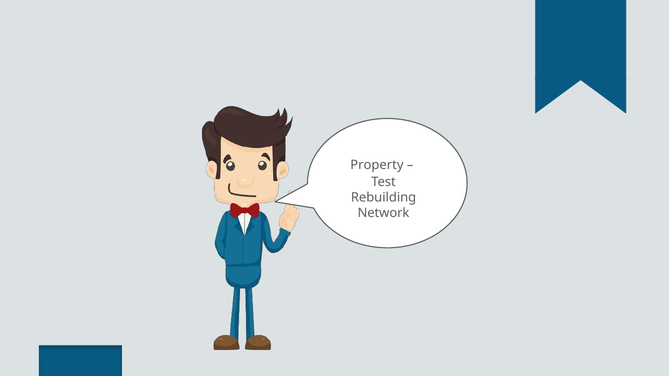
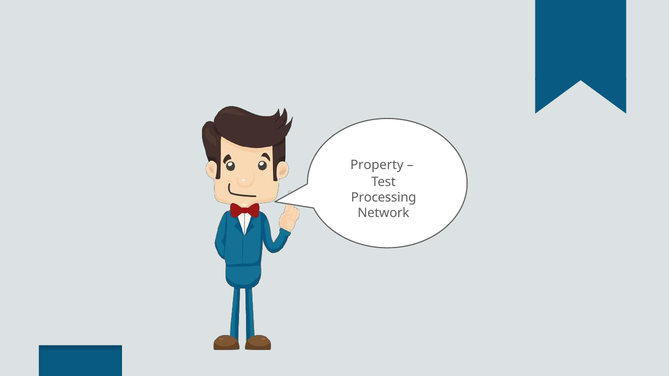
Rebuilding: Rebuilding -> Processing (384, 197)
